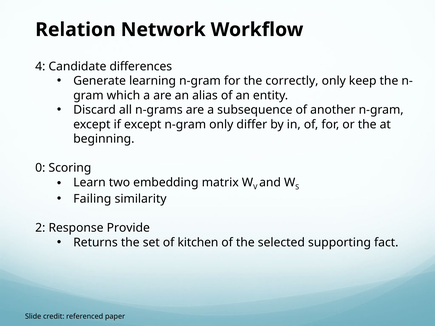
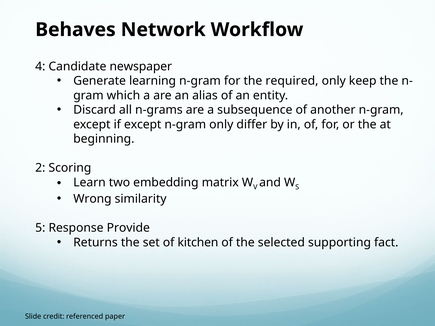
Relation: Relation -> Behaves (75, 30)
differences: differences -> newspaper (141, 67)
correctly: correctly -> required (292, 81)
0: 0 -> 2 (40, 168)
Failing: Failing -> Wrong (92, 199)
2: 2 -> 5 (40, 228)
